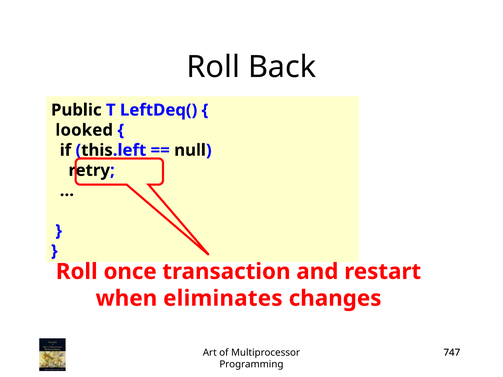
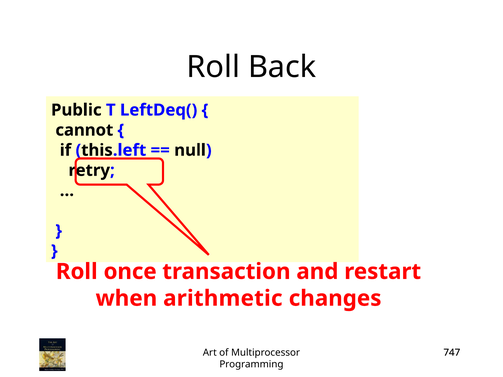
looked: looked -> cannot (84, 130)
eliminates: eliminates -> arithmetic (223, 299)
